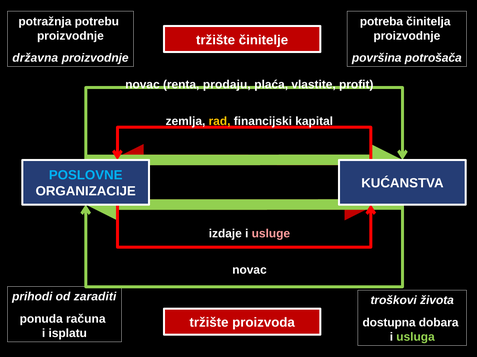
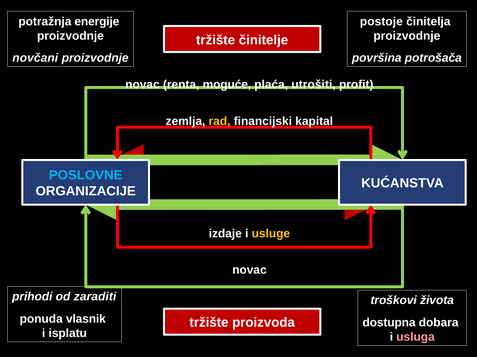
potrebu: potrebu -> energije (97, 22)
potreba: potreba -> postoje (381, 22)
državna: državna -> novčani (35, 58)
prodaju: prodaju -> moguće (227, 85)
vlastite: vlastite -> utrošiti (314, 85)
usluge colour: pink -> yellow (271, 234)
računa: računa -> vlasnik (86, 320)
usluga colour: light green -> pink (416, 338)
